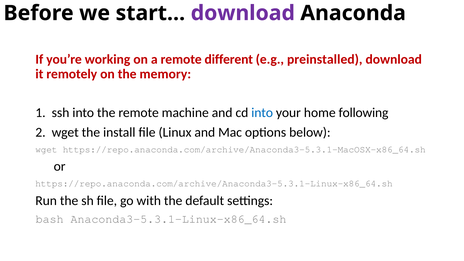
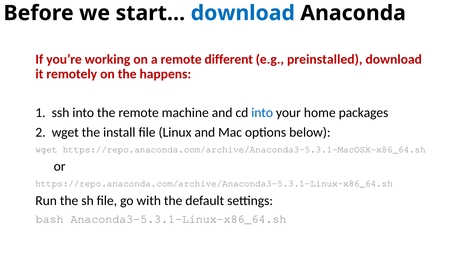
download colour: purple -> blue (243, 13)
memory: memory -> happens (165, 74)
following: following -> packages (364, 113)
